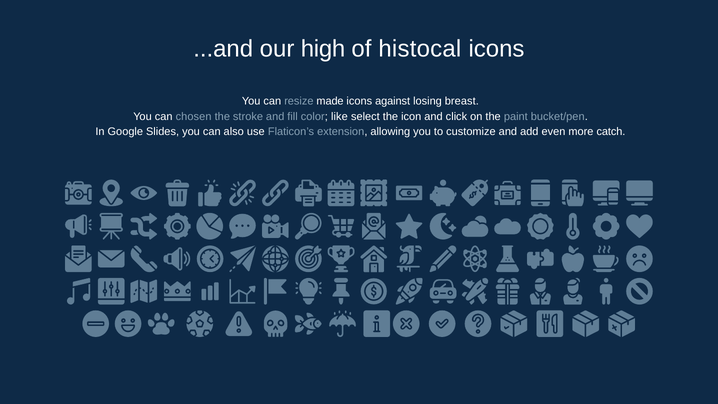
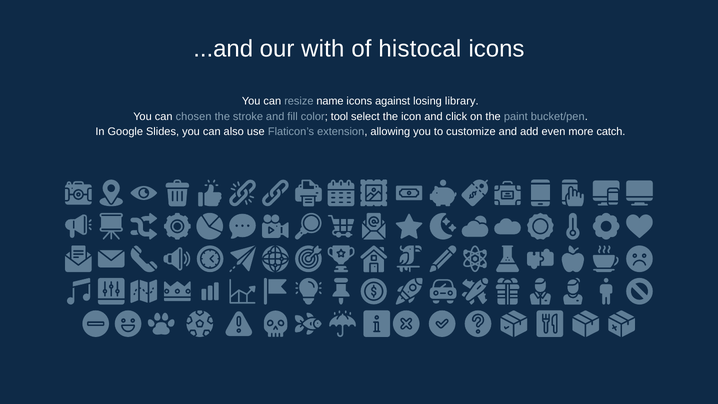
high: high -> with (323, 49)
made: made -> name (330, 101)
breast: breast -> library (462, 101)
like: like -> tool (340, 116)
